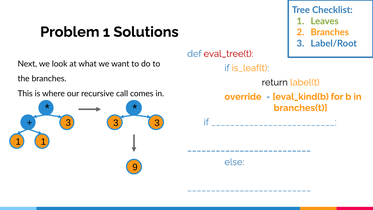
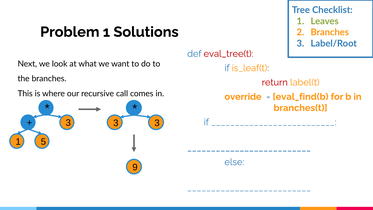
return colour: black -> red (275, 82)
eval_kind(b: eval_kind(b -> eval_find(b (301, 97)
1 1: 1 -> 5 (43, 142)
